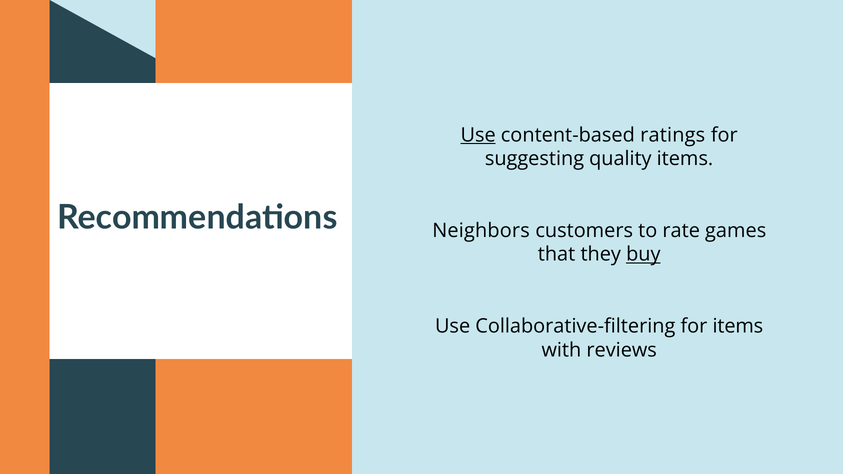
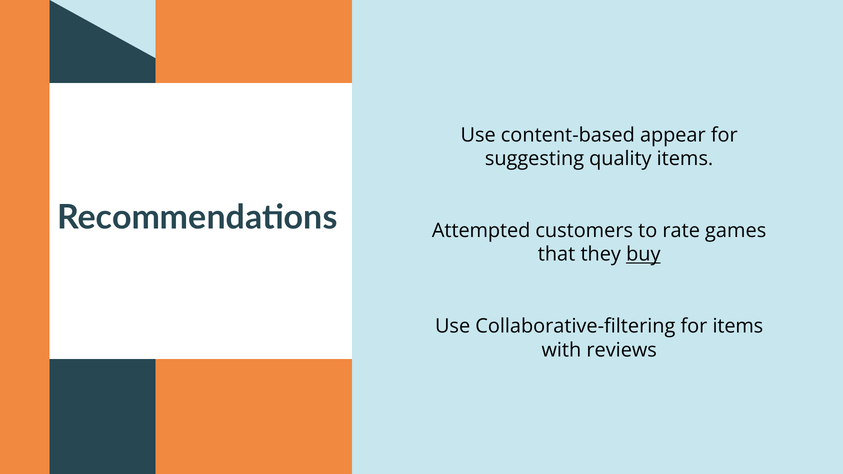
Use underline: present -> none (478, 135)
ratings: ratings -> appear (673, 135)
Neighbors: Neighbors -> Attempted (481, 231)
